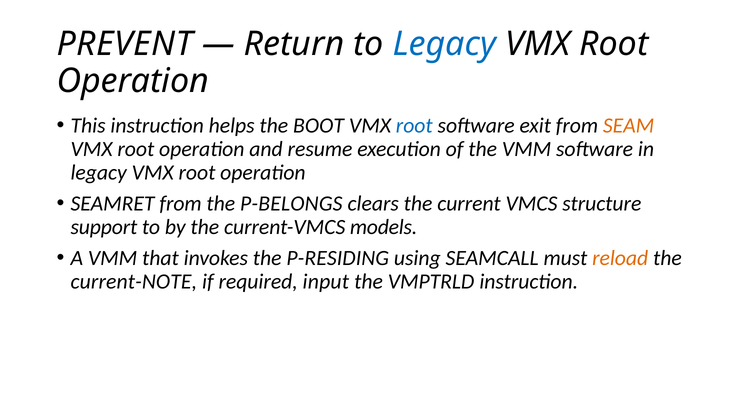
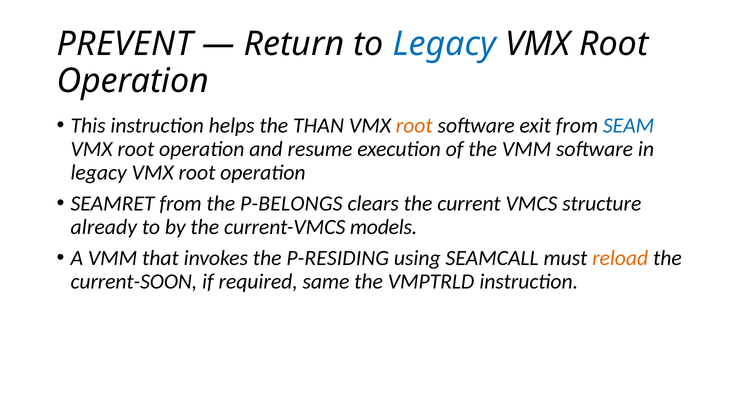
BOOT: BOOT -> THAN (318, 126)
root colour: blue -> orange (414, 126)
SEAM colour: orange -> blue (629, 126)
support: support -> already (104, 227)
current-NOTE: current-NOTE -> current-SOON (134, 282)
input: input -> same (326, 282)
